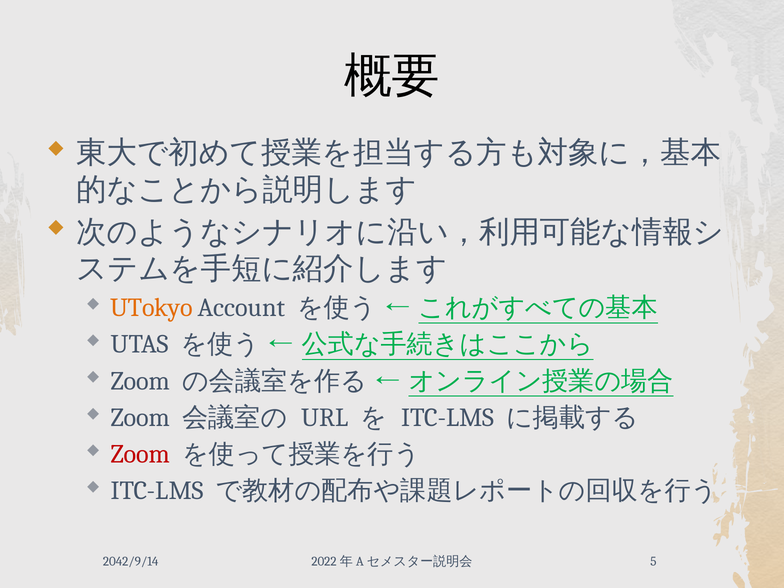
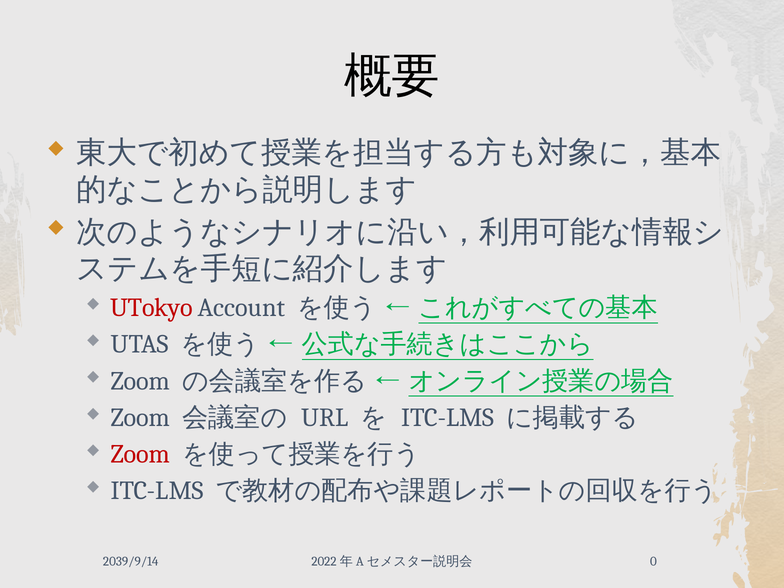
UTokyo colour: orange -> red (152, 308)
2042/9/14: 2042/9/14 -> 2039/9/14 (131, 562)
5: 5 -> 0 (653, 562)
